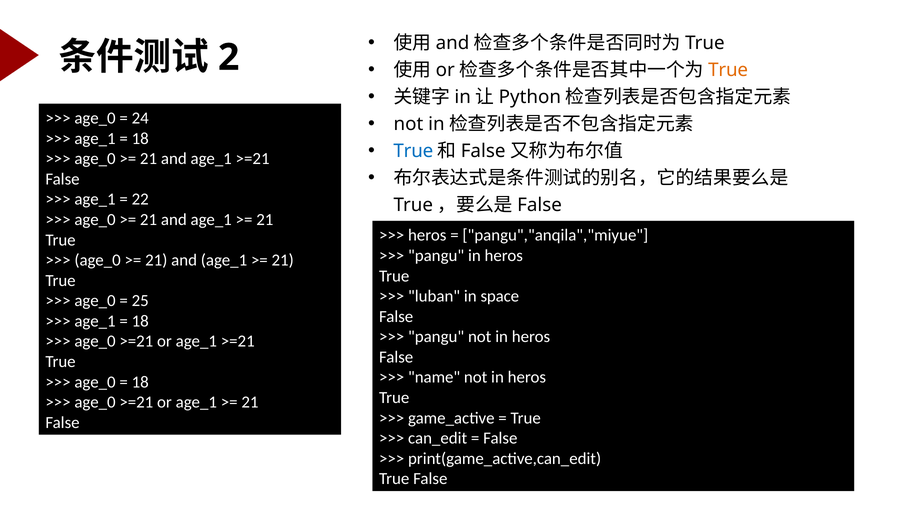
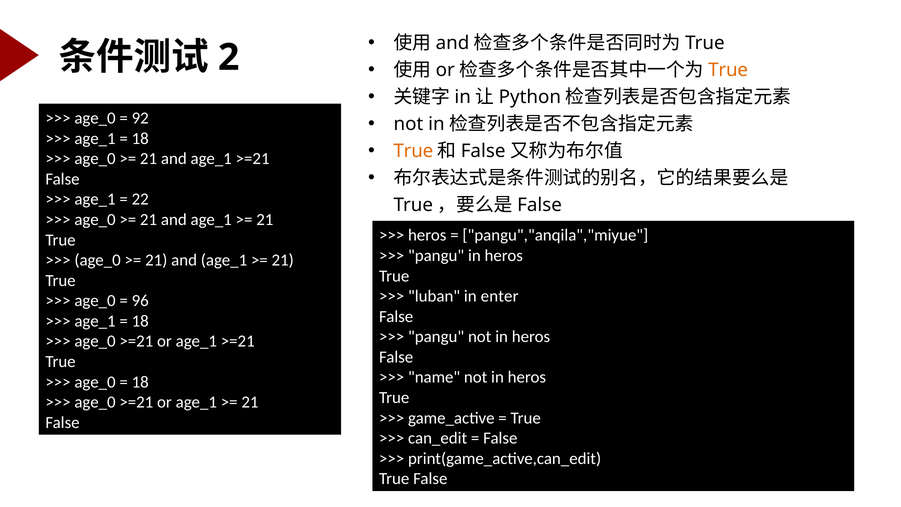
24: 24 -> 92 (140, 118)
True colour: blue -> orange (413, 151)
space: space -> enter (500, 296)
25: 25 -> 96 (140, 301)
